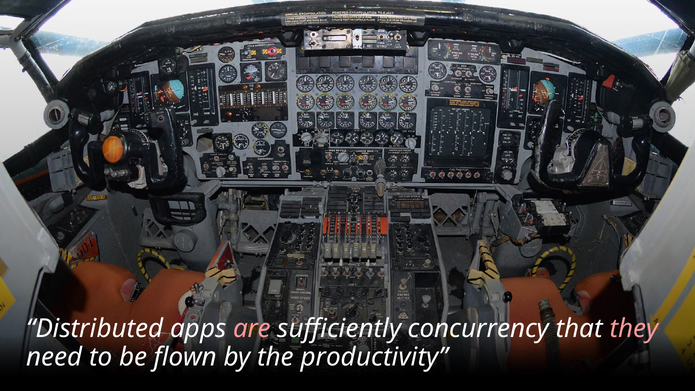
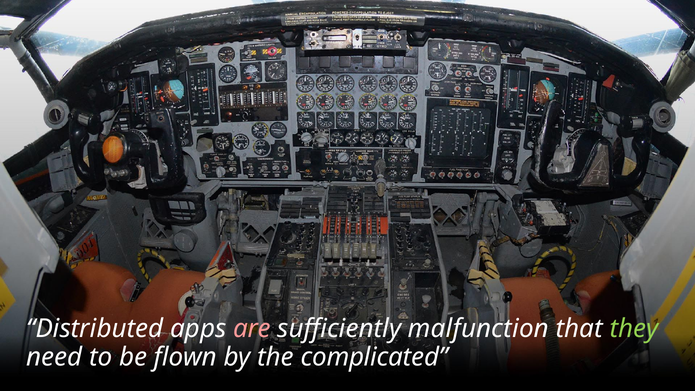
concurrency: concurrency -> malfunction (478, 329)
they colour: pink -> light green (634, 329)
productivity: productivity -> complicated (374, 357)
